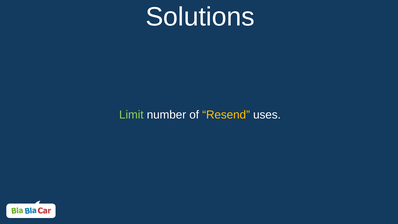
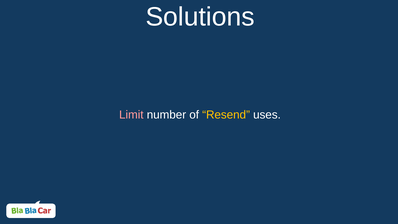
Limit colour: light green -> pink (131, 115)
